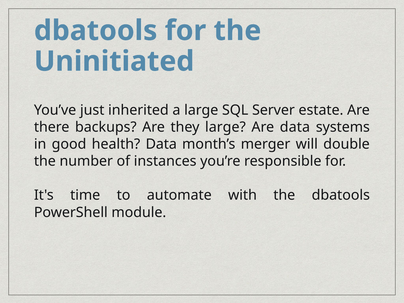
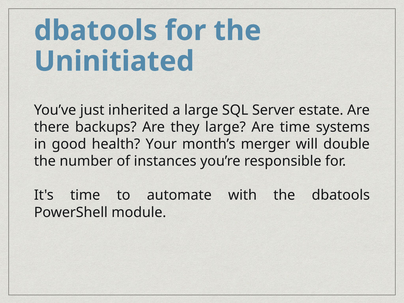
Are data: data -> time (295, 127)
health Data: Data -> Your (161, 144)
